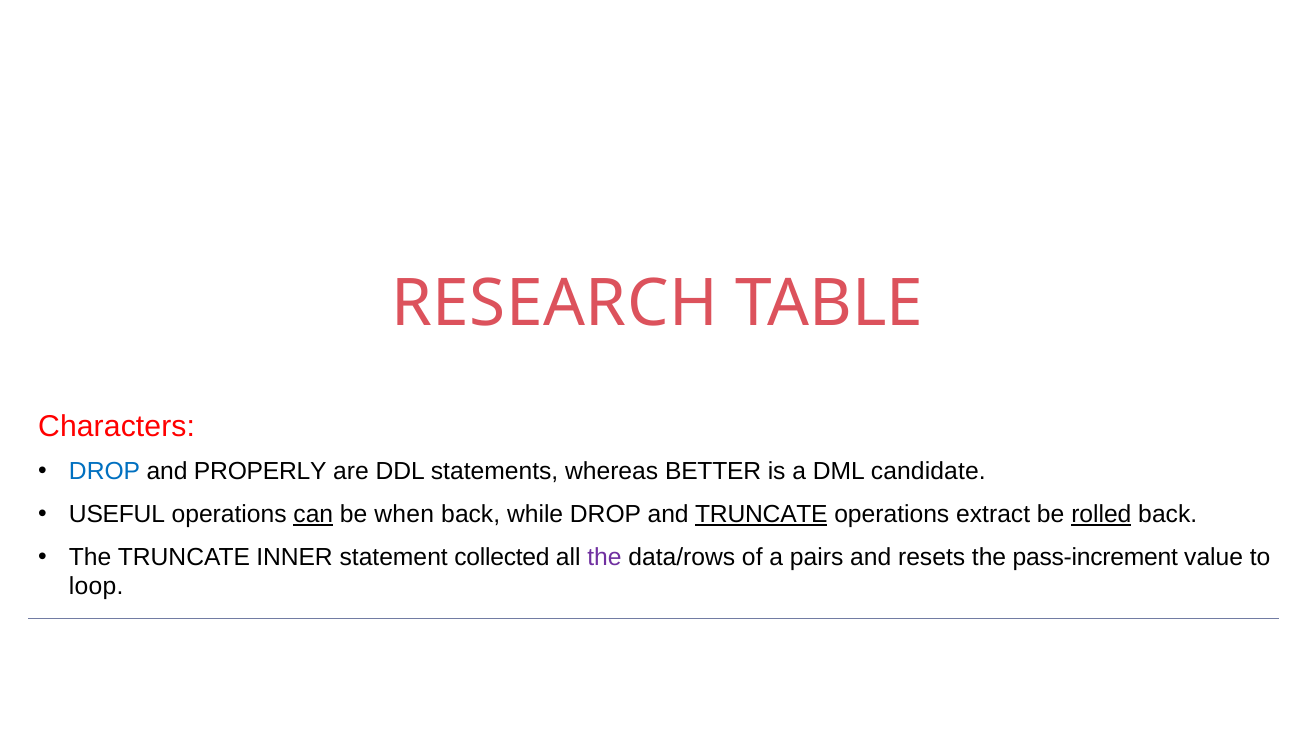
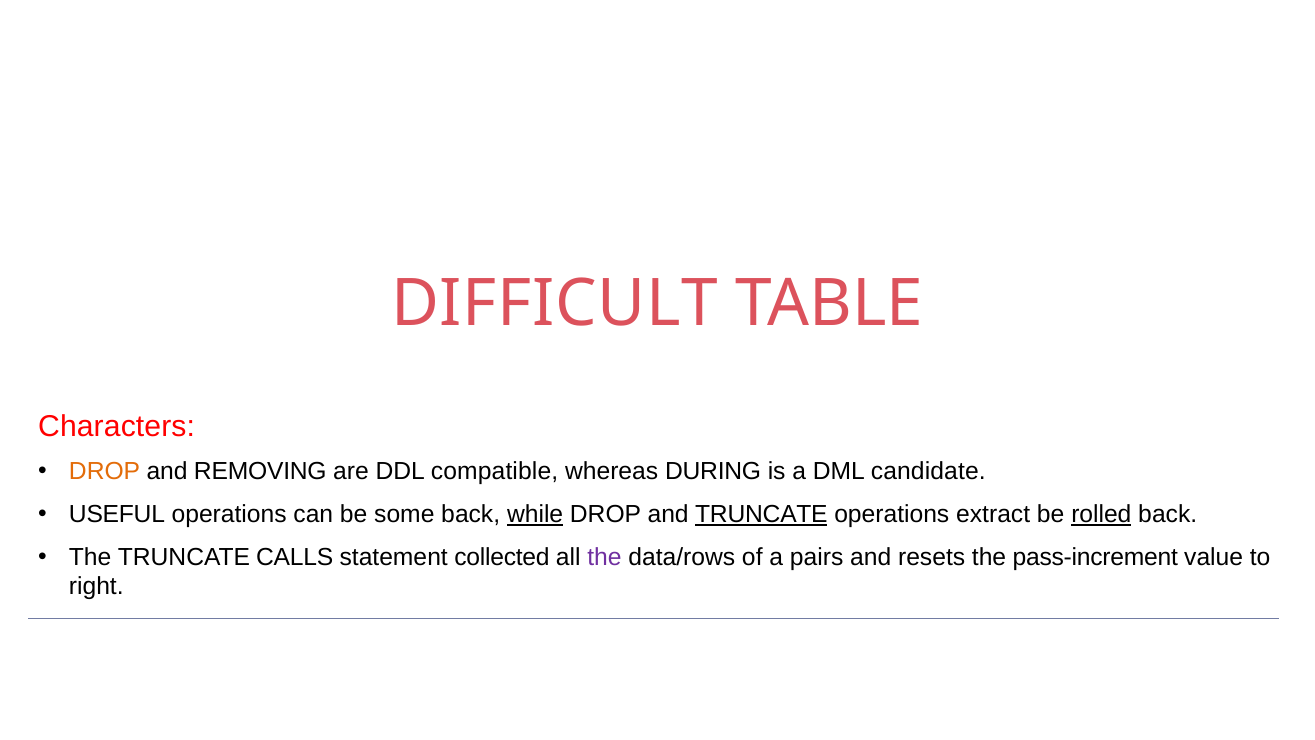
RESEARCH: RESEARCH -> DIFFICULT (555, 304)
DROP colour: blue -> orange (105, 472)
PROPERLY: PROPERLY -> REMOVING (260, 472)
statements: statements -> compatible (495, 472)
BETTER: BETTER -> DURING (713, 472)
can underline: present -> none (313, 514)
when: when -> some (404, 514)
while underline: none -> present (535, 514)
INNER: INNER -> CALLS (295, 557)
loop: loop -> right (96, 587)
